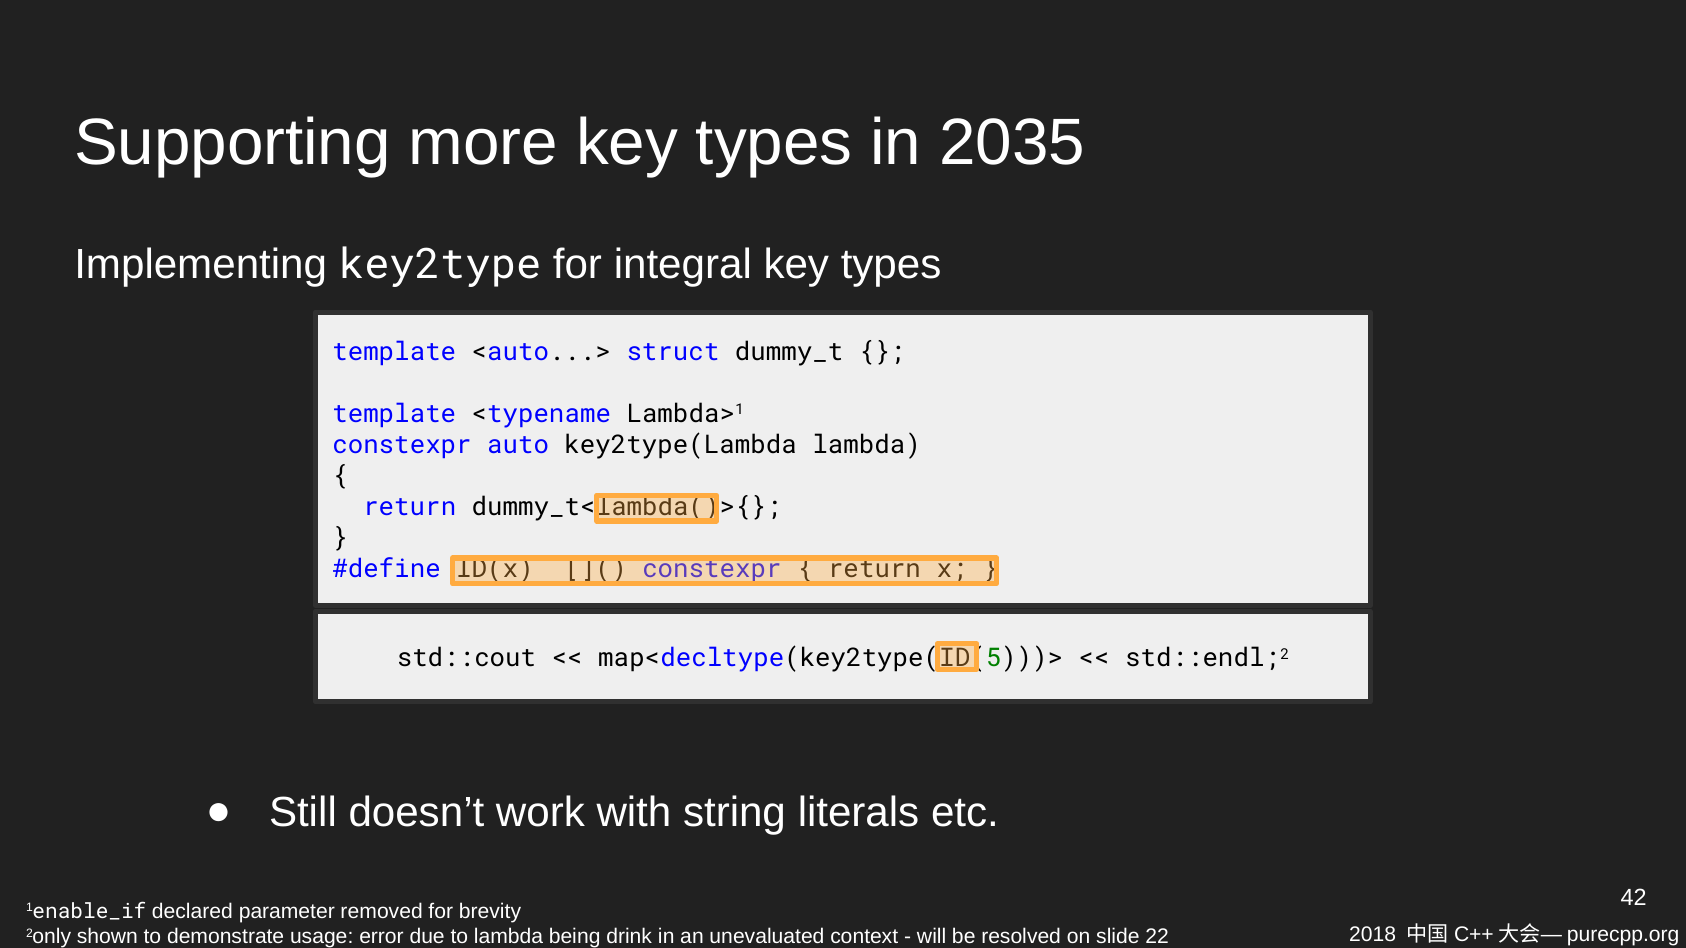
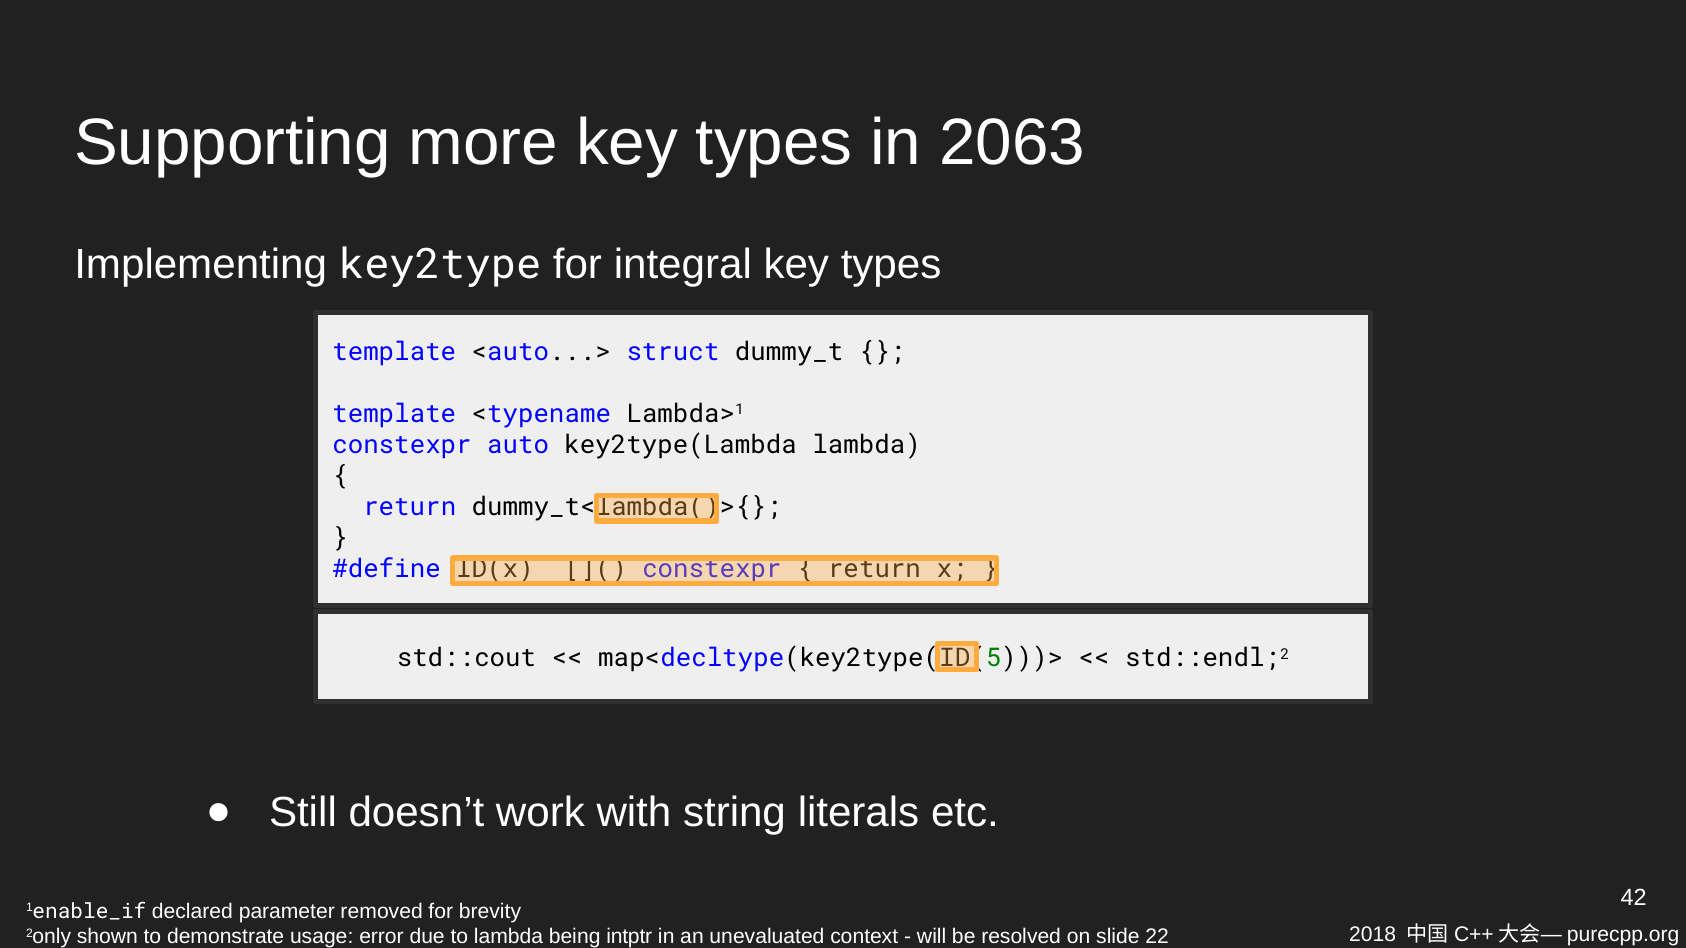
2035: 2035 -> 2063 (1012, 143)
drink: drink -> intptr (629, 937)
